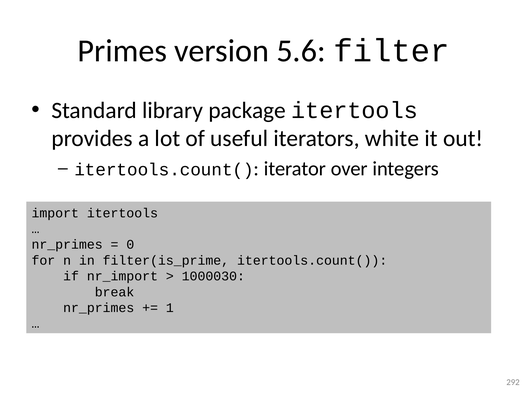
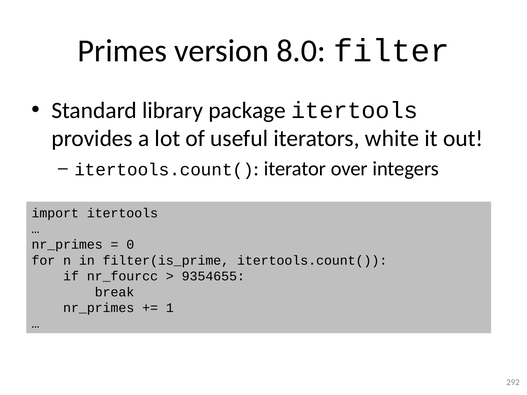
5.6: 5.6 -> 8.0 (301, 51)
nr_import: nr_import -> nr_fourcc (122, 276)
1000030: 1000030 -> 9354655 (213, 276)
